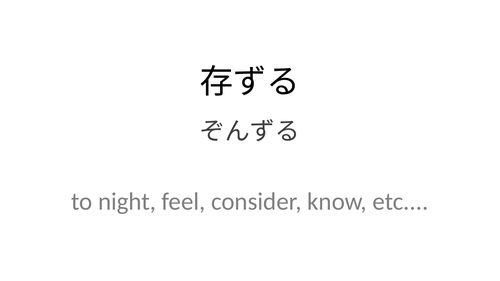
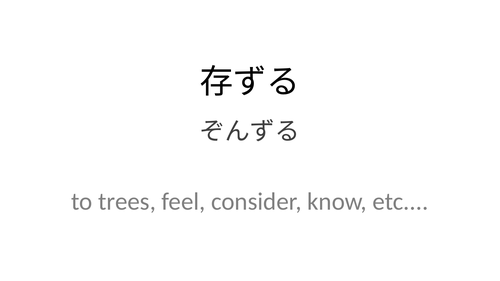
night: night -> trees (127, 202)
